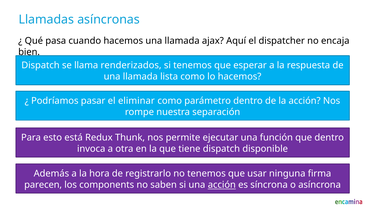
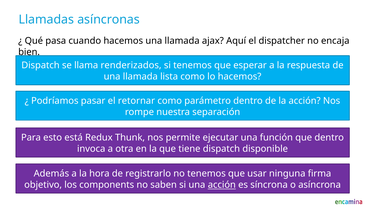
eliminar: eliminar -> retornar (136, 100)
parecen: parecen -> objetivo (43, 184)
